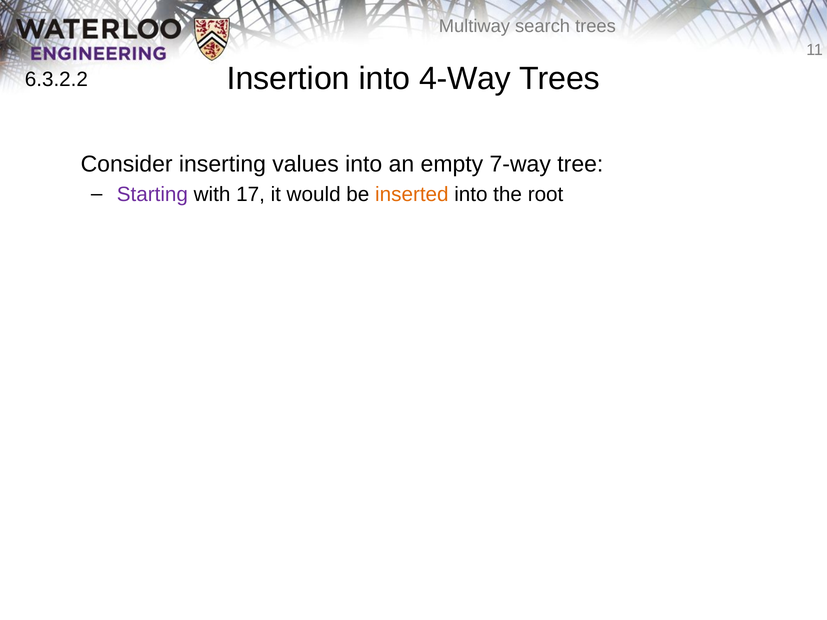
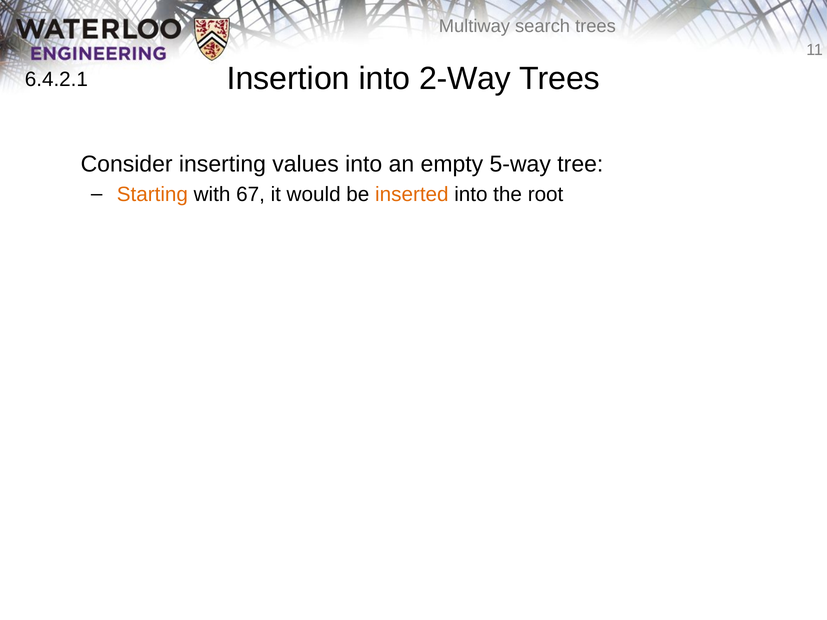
4-Way: 4-Way -> 2-Way (465, 79)
6.3.2.2: 6.3.2.2 -> 6.4.2.1 (56, 80)
7-way: 7-way -> 5-way (520, 164)
Starting colour: purple -> orange (152, 194)
17: 17 -> 67 (251, 194)
